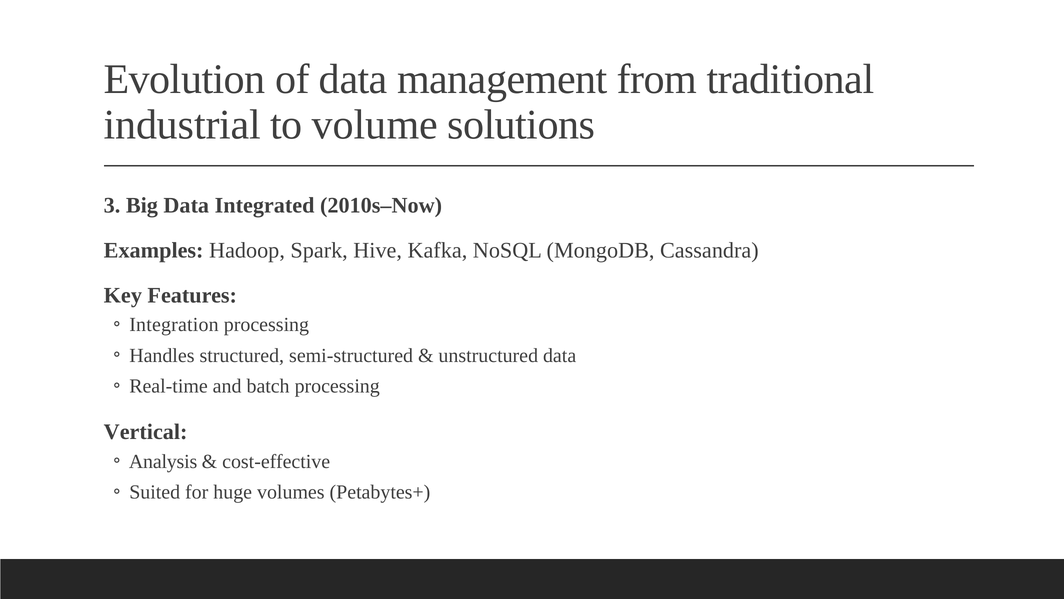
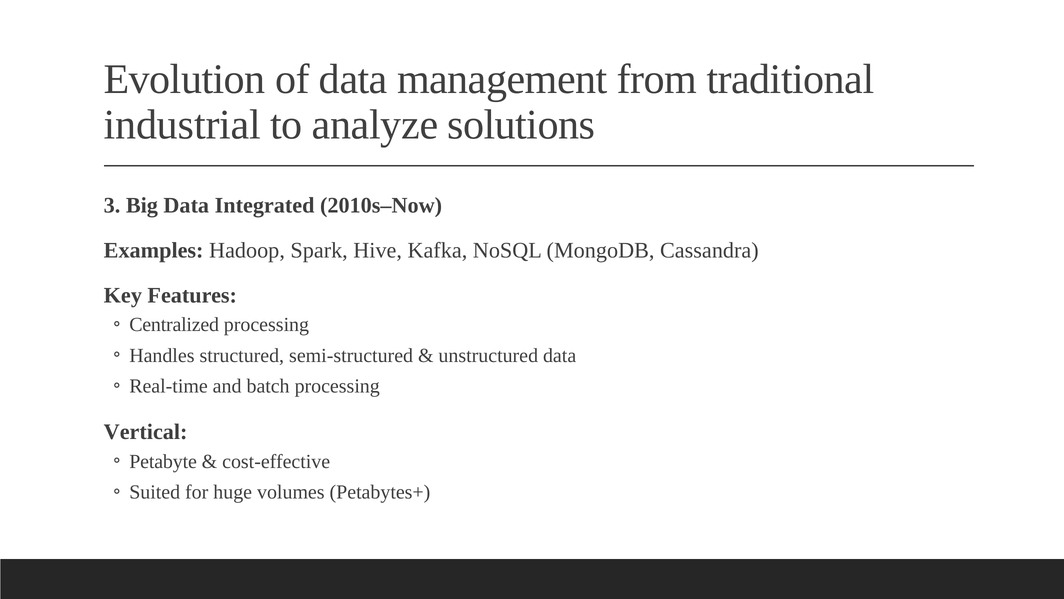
volume: volume -> analyze (375, 125)
Integration: Integration -> Centralized (174, 325)
Analysis: Analysis -> Petabyte (163, 461)
